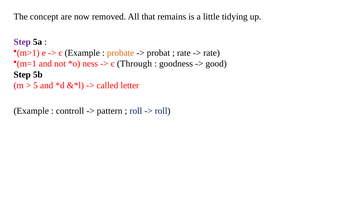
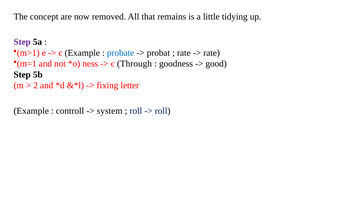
probate colour: orange -> blue (121, 53)
5: 5 -> 2 (36, 86)
called: called -> fixing (107, 86)
pattern: pattern -> system (110, 111)
